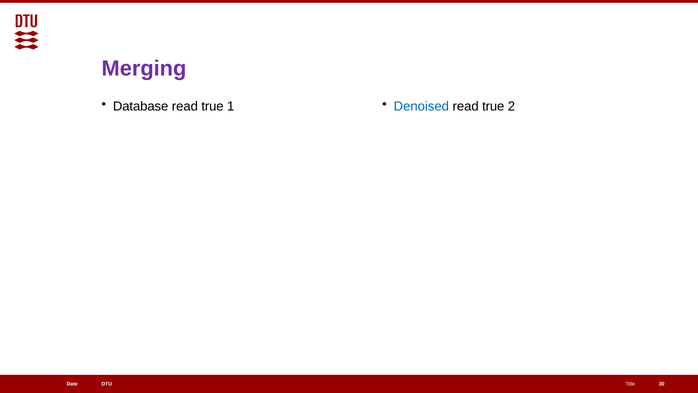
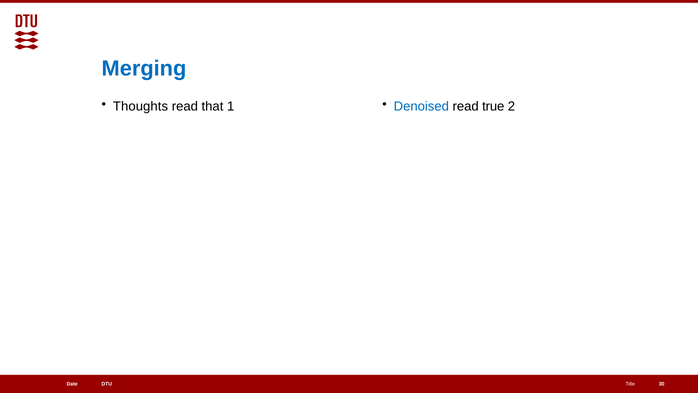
Merging colour: purple -> blue (144, 69)
Database: Database -> Thoughts (141, 106)
true: true -> that (212, 106)
